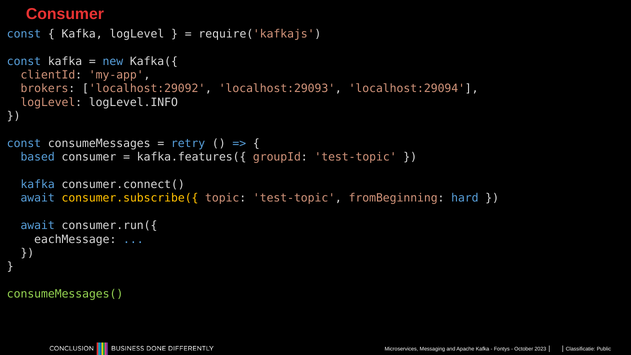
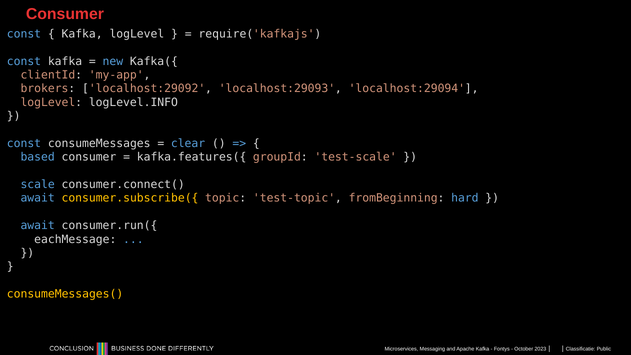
retry: retry -> clear (188, 143)
groupId test-topic: test-topic -> test-scale (356, 157)
kafka: kafka -> scale (38, 184)
consumeMessages( colour: light green -> yellow (65, 294)
